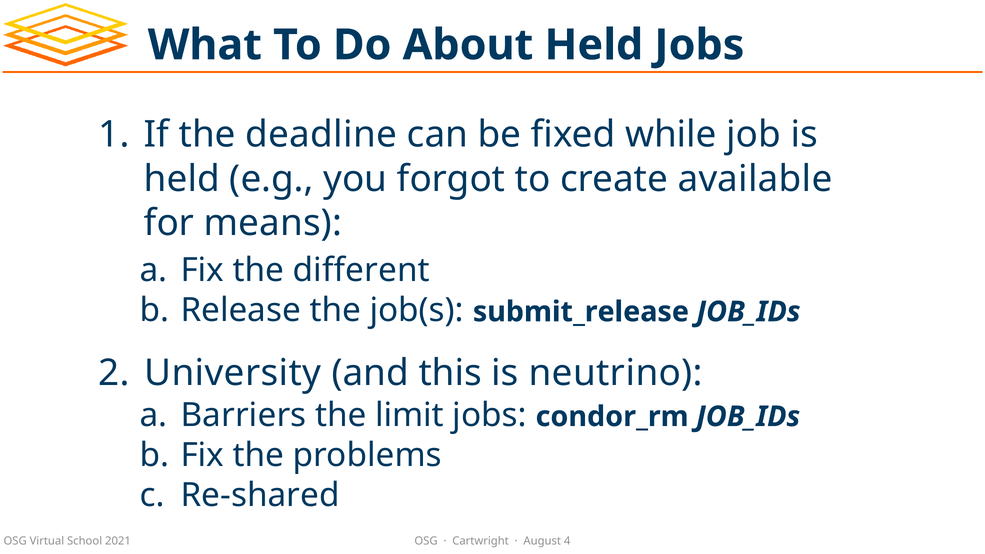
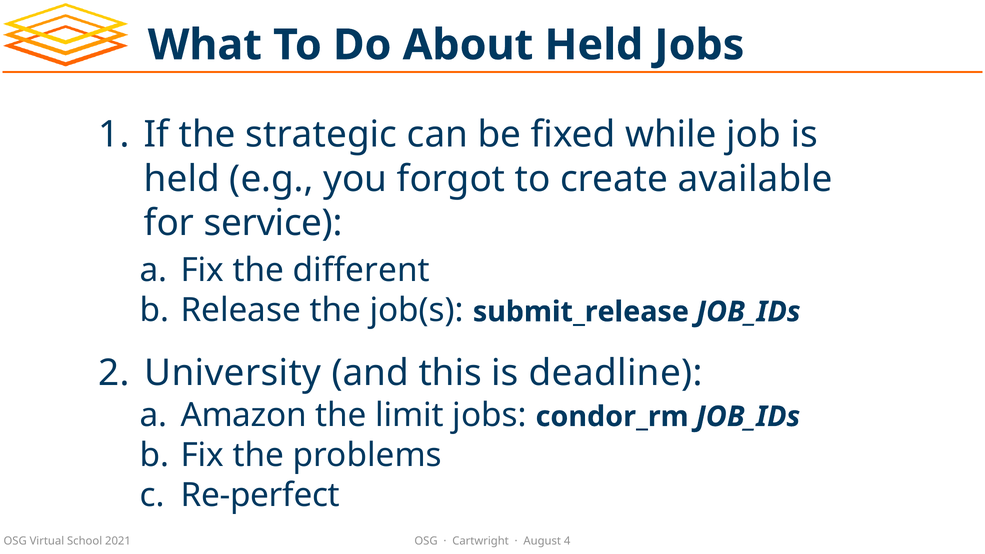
deadline: deadline -> strategic (321, 135)
means: means -> service (273, 223)
neutrino: neutrino -> deadline (616, 373)
Barriers: Barriers -> Amazon (244, 415)
Re-shared: Re-shared -> Re-perfect (260, 495)
